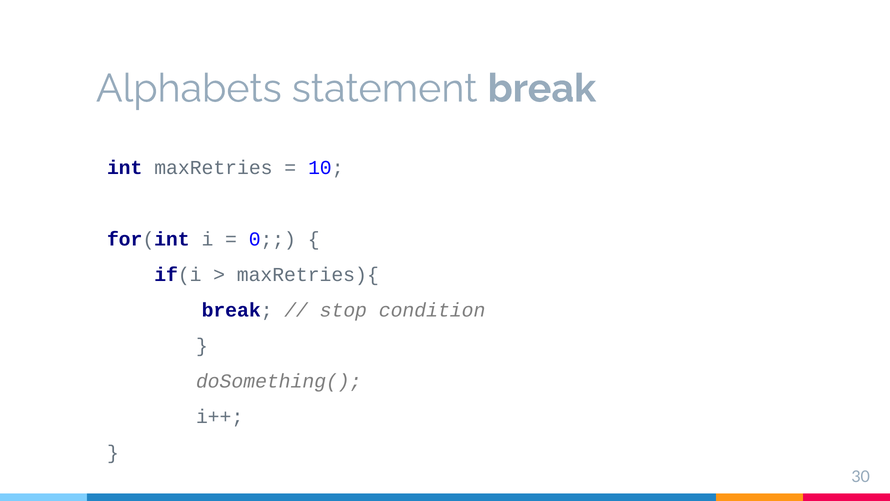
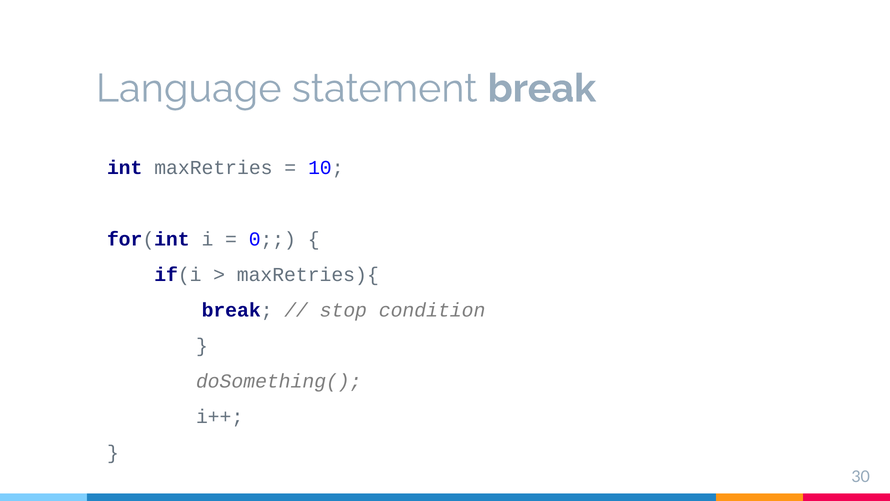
Alphabets: Alphabets -> Language (189, 88)
